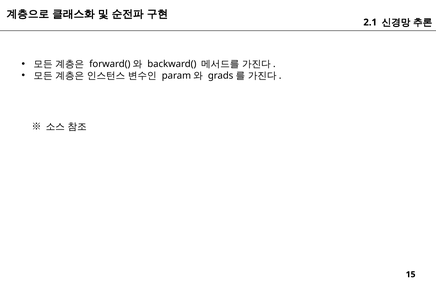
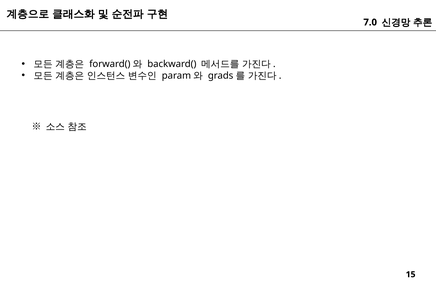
2.1: 2.1 -> 7.0 (370, 22)
